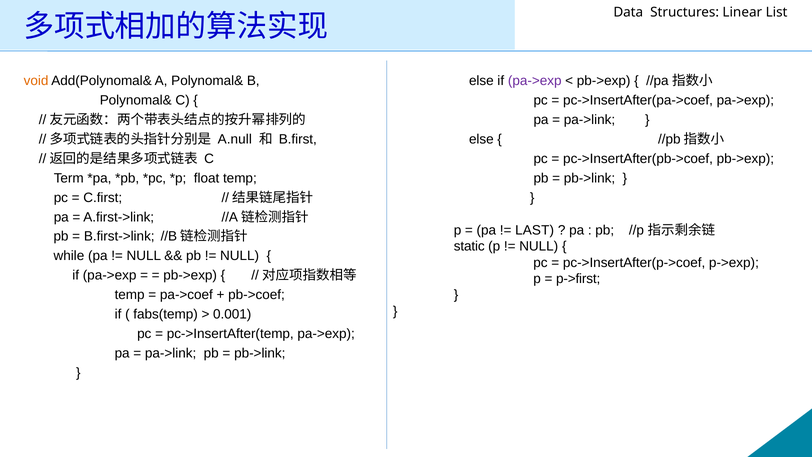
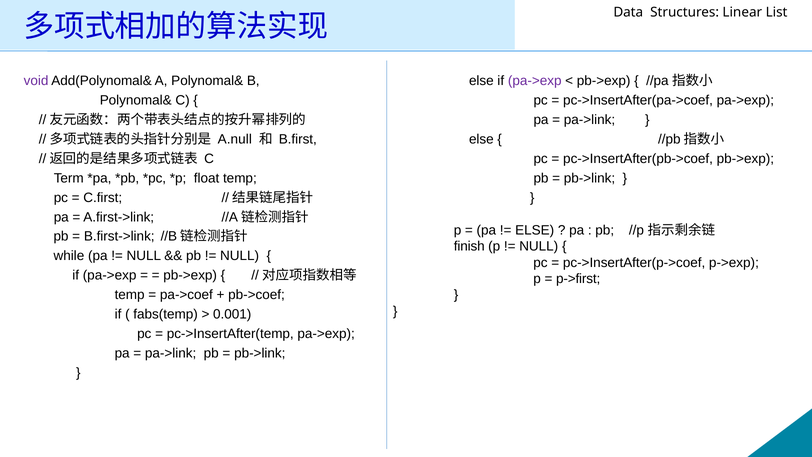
void colour: orange -> purple (36, 81)
LAST: LAST -> ELSE (535, 230)
static: static -> finish (469, 246)
